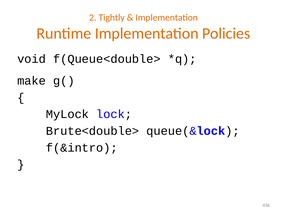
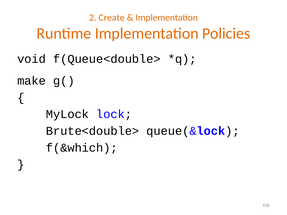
Tightly: Tightly -> Create (112, 18)
f(&intro: f(&intro -> f(&which (82, 148)
